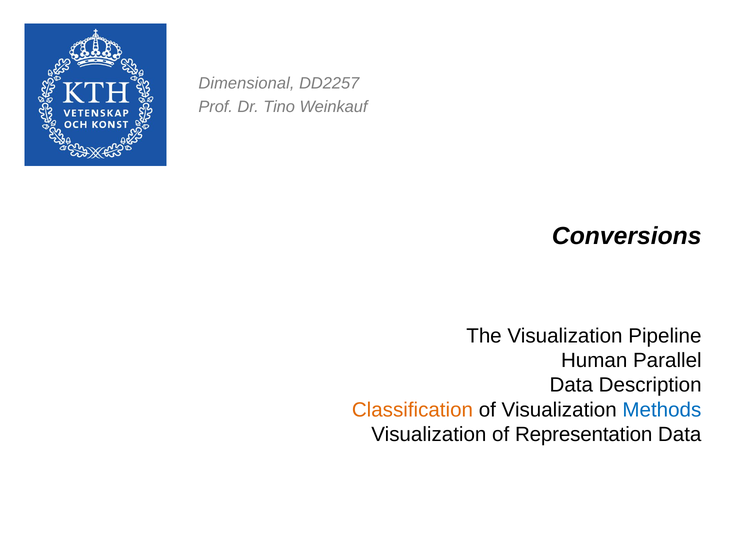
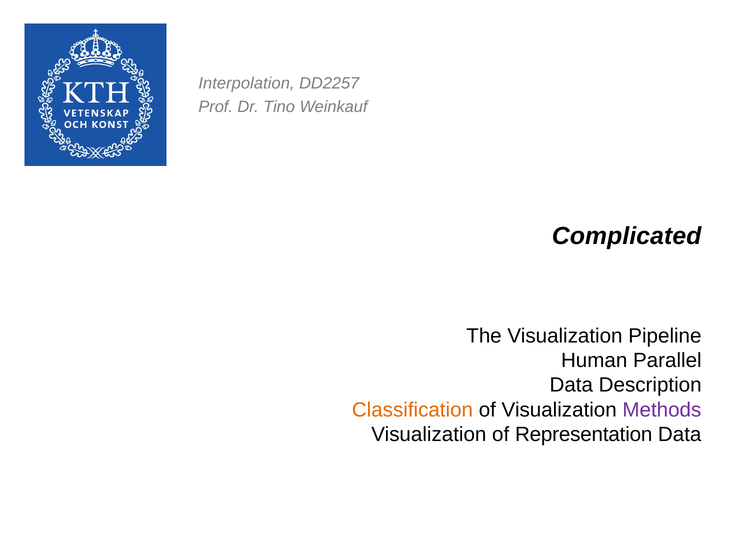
Dimensional: Dimensional -> Interpolation (246, 83)
Conversions: Conversions -> Complicated (627, 236)
Methods colour: blue -> purple (662, 410)
